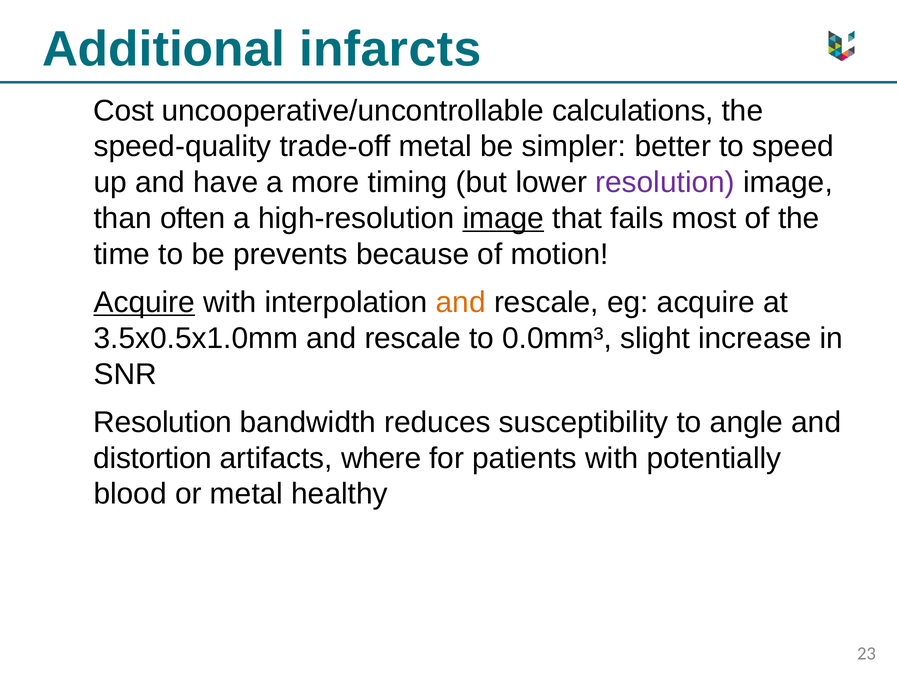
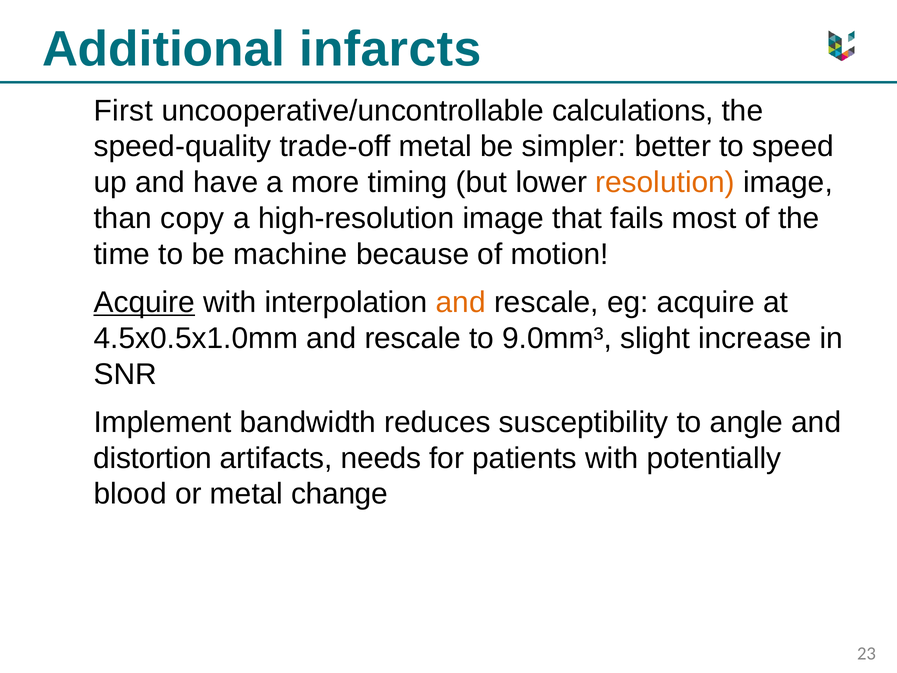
Cost: Cost -> First (123, 111)
resolution colour: purple -> orange (665, 182)
often: often -> copy (192, 218)
image underline: present -> none (503, 218)
prevents: prevents -> machine (290, 254)
3.5x0.5x1.0mm: 3.5x0.5x1.0mm -> 4.5x0.5x1.0mm (196, 338)
0.0mm³: 0.0mm³ -> 9.0mm³ (557, 338)
Resolution: Resolution -> Implement (163, 422)
where: where -> needs (381, 458)
healthy: healthy -> change (340, 494)
